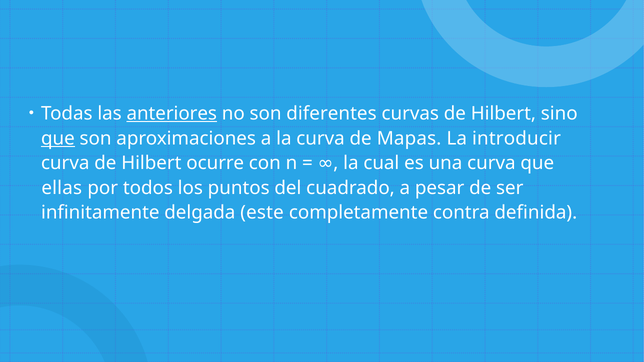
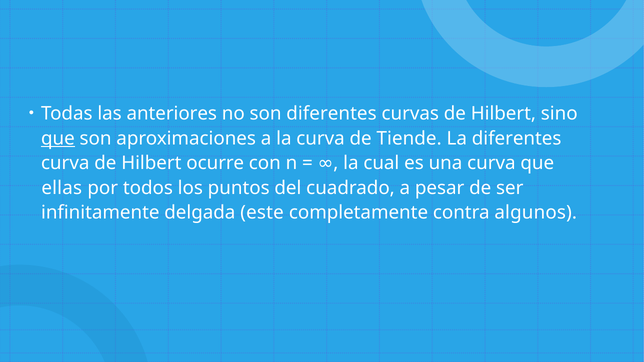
anteriores underline: present -> none (172, 114)
Mapas: Mapas -> Tiende (409, 138)
La introducir: introducir -> diferentes (517, 138)
definida: definida -> algunos (536, 213)
